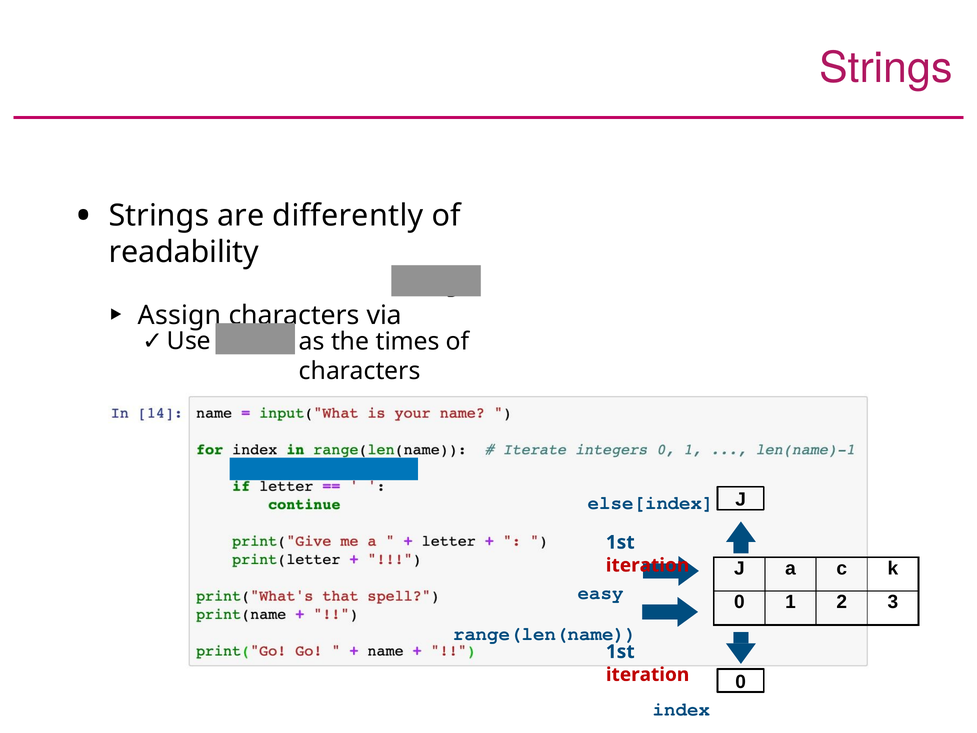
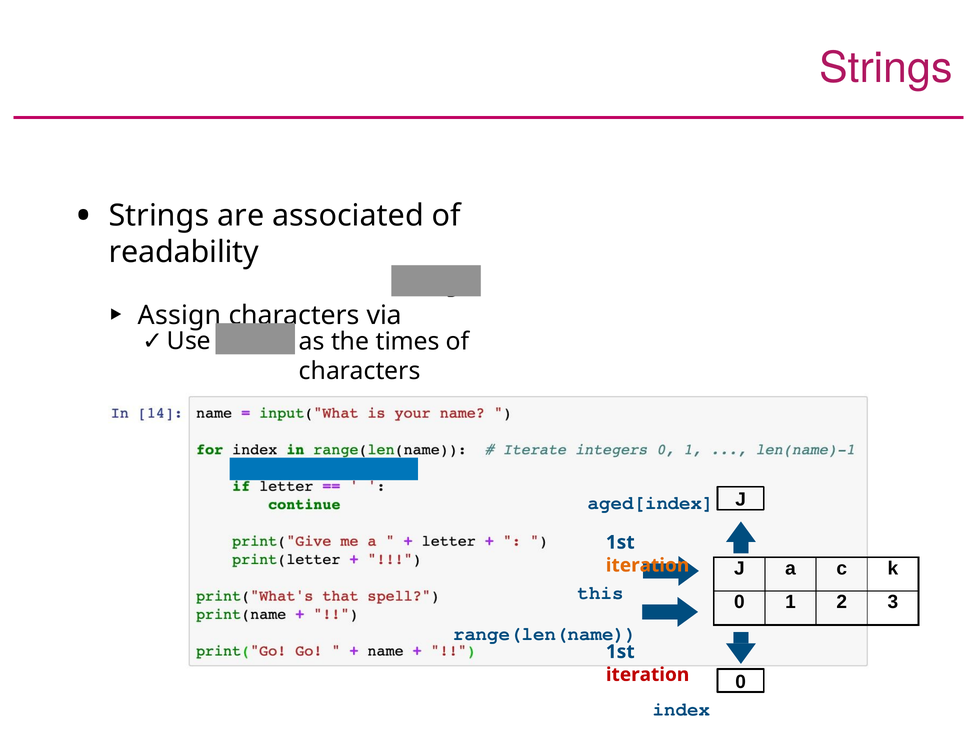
diﬀerently: diﬀerently -> associated (348, 216)
else[index: else[index -> aged[index (651, 503)
iteration colour: red -> orange (648, 565)
easy: easy -> this (601, 593)
